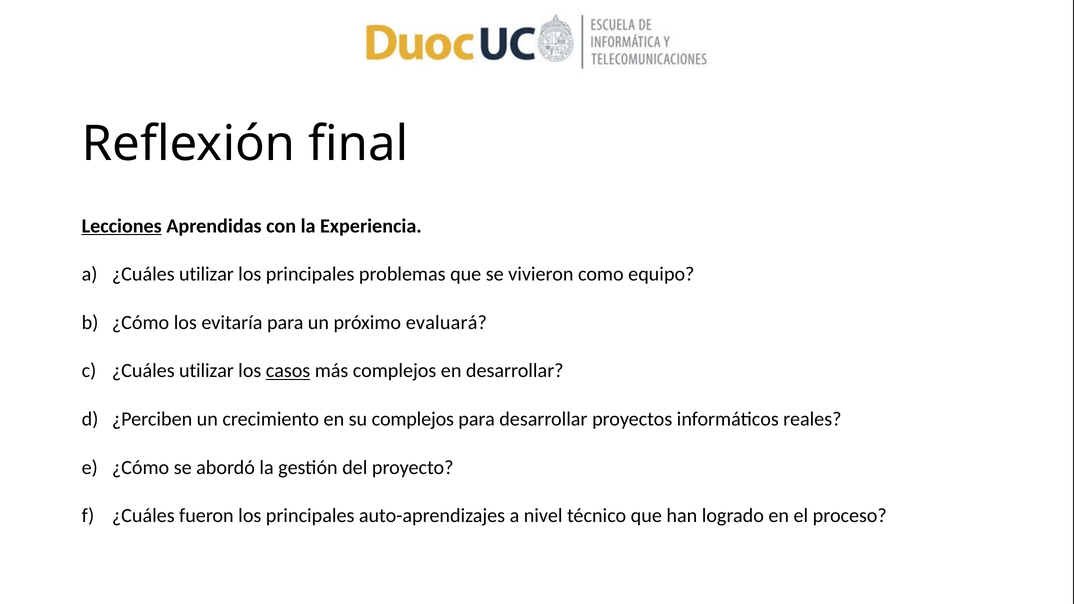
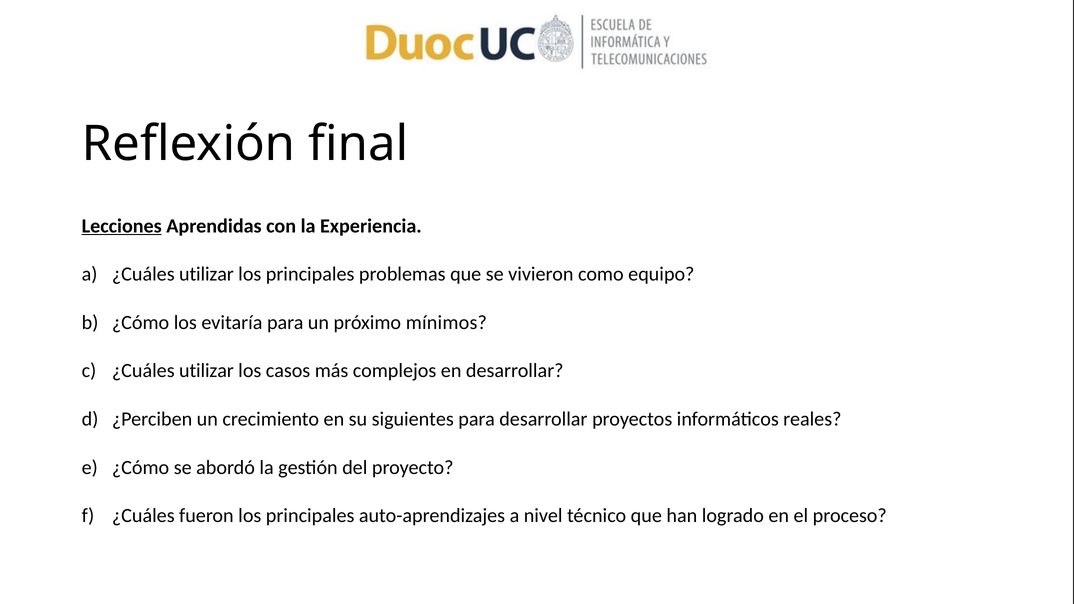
evaluará: evaluará -> mínimos (446, 323)
casos underline: present -> none (288, 371)
su complejos: complejos -> siguientes (413, 419)
